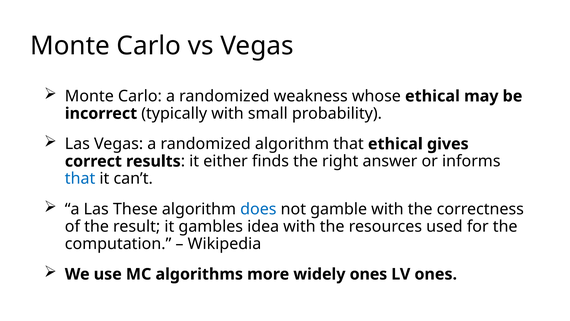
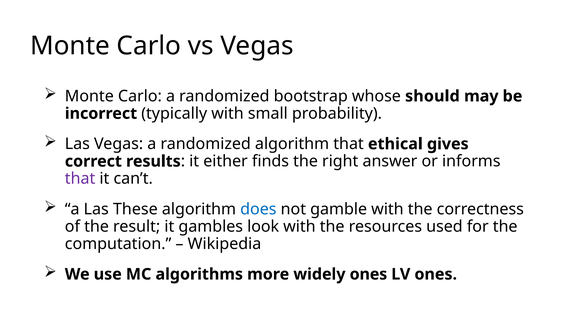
weakness: weakness -> bootstrap (311, 96)
whose ethical: ethical -> should (432, 96)
that colour: blue -> purple (80, 178)
idea: idea -> look (263, 226)
